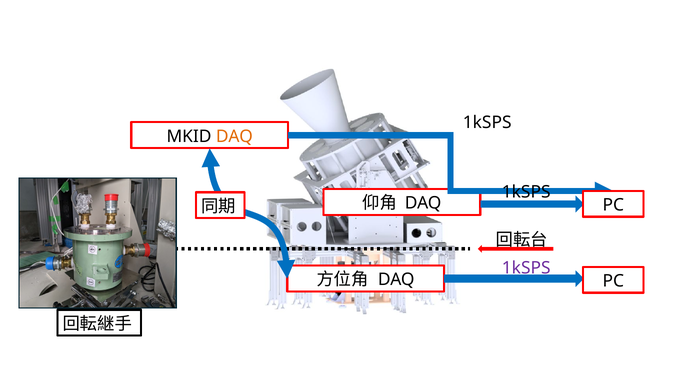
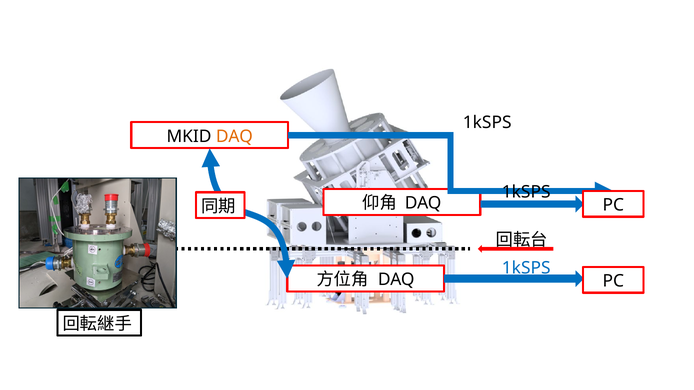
1kSPS colour: purple -> blue (526, 268)
